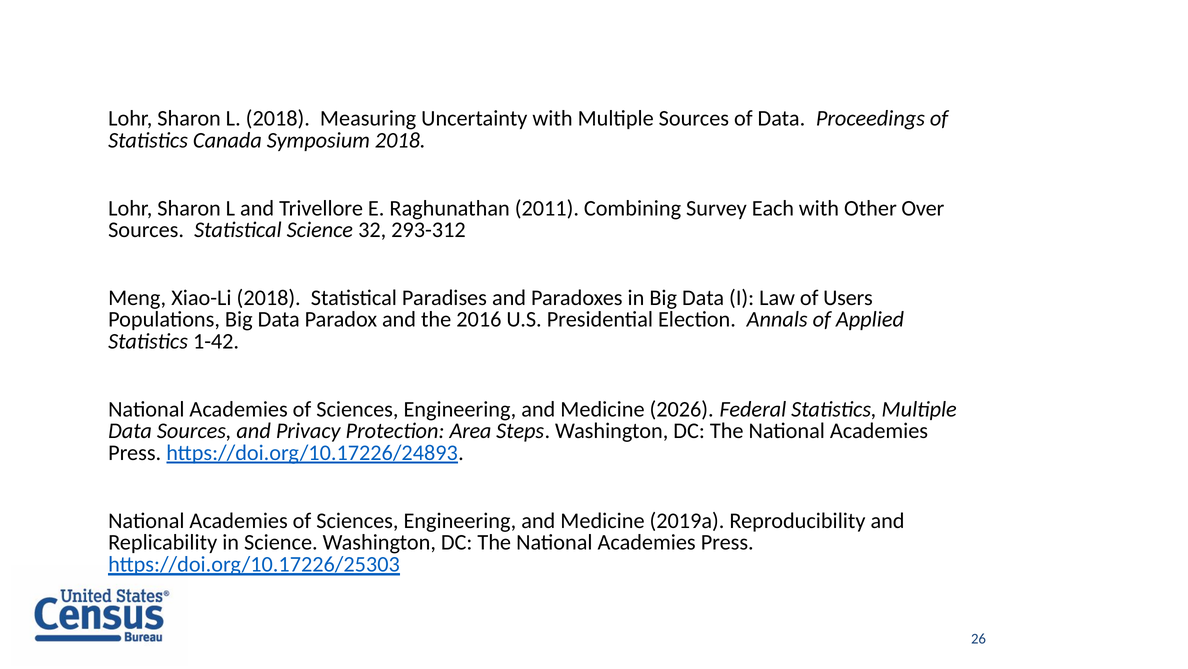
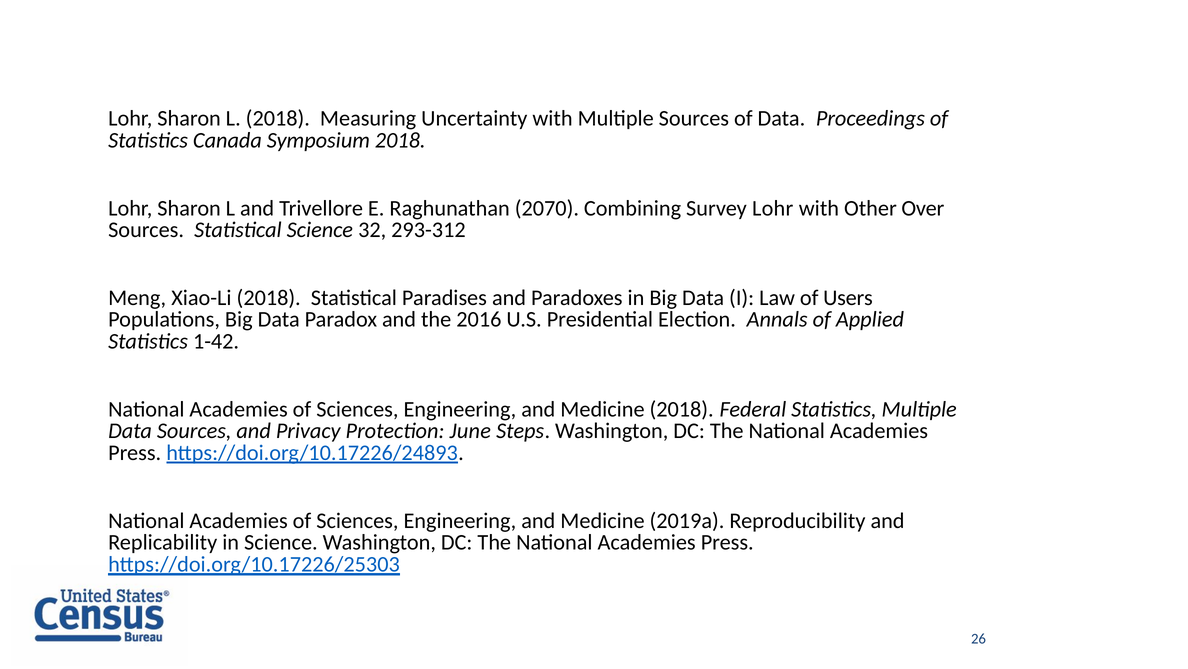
2011: 2011 -> 2070 (547, 208)
Survey Each: Each -> Lohr (773, 208)
Medicine 2026: 2026 -> 2018 (682, 409)
Area: Area -> June (470, 430)
